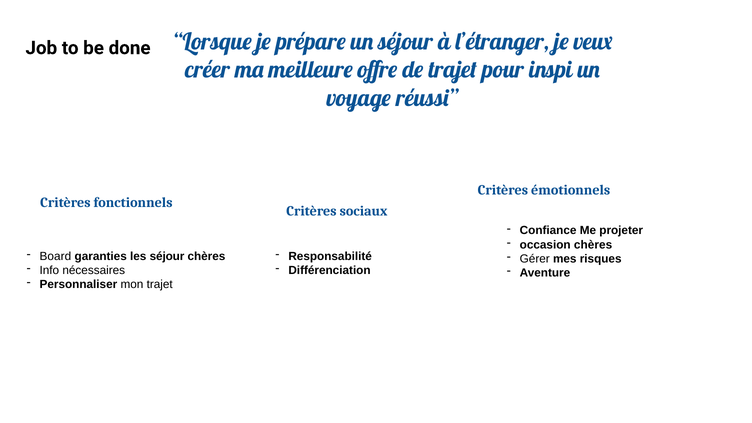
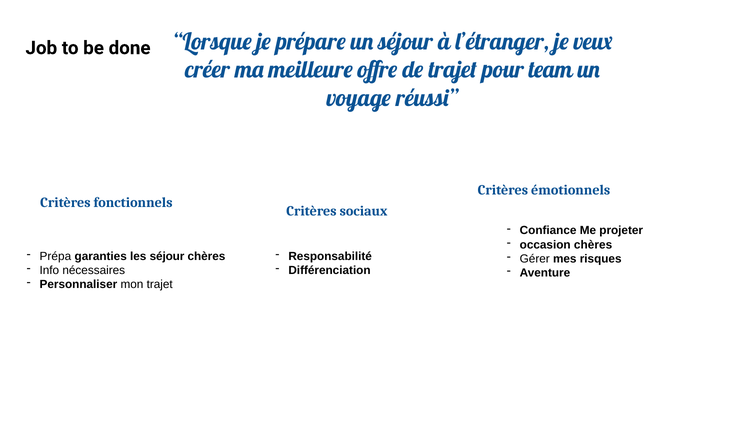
inspi: inspi -> team (551, 70)
Board: Board -> Prépa (55, 256)
